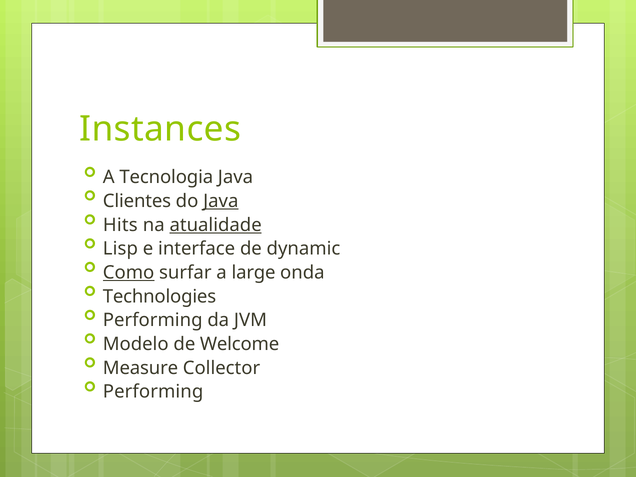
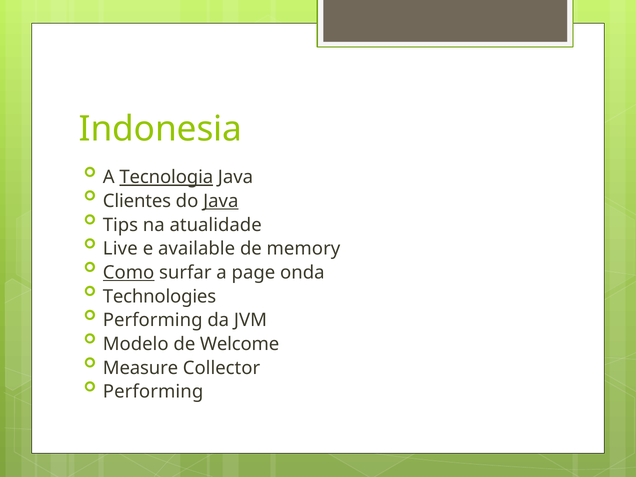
Instances: Instances -> Indonesia (161, 129)
Tecnologia underline: none -> present (166, 177)
Hits: Hits -> Tips (120, 225)
atualidade underline: present -> none (216, 225)
Lisp: Lisp -> Live (120, 249)
interface: interface -> available (197, 249)
dynamic: dynamic -> memory (303, 249)
large: large -> page (253, 273)
